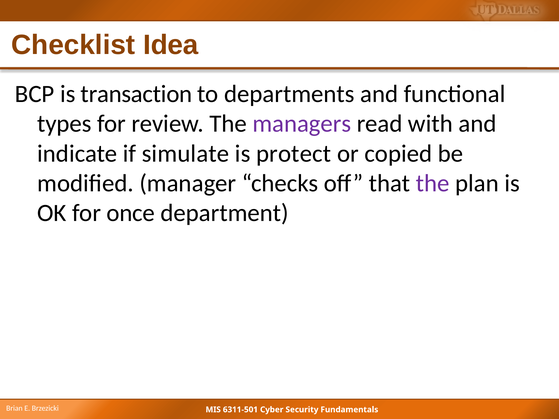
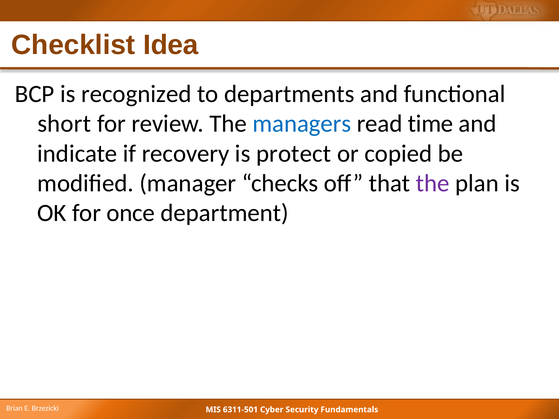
transaction: transaction -> recognized (136, 94)
types: types -> short (64, 124)
managers colour: purple -> blue (302, 124)
with: with -> time (431, 124)
simulate: simulate -> recovery (186, 154)
